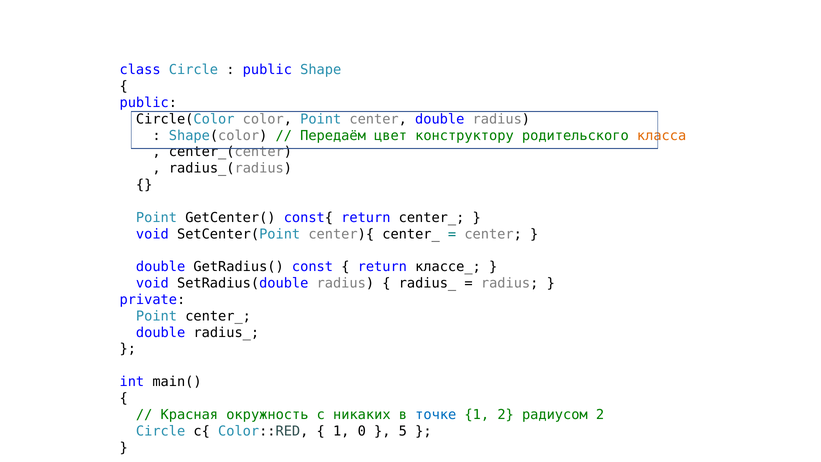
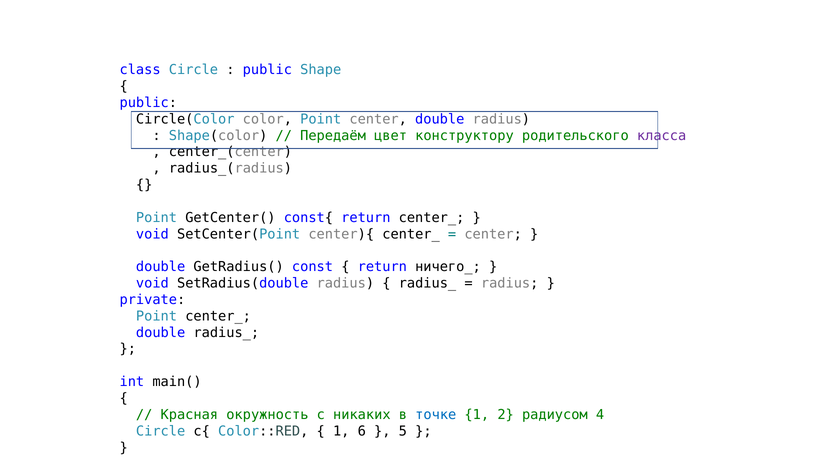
класса colour: orange -> purple (662, 135)
классе_: классе_ -> ничего_ (448, 267)
радиусом 2: 2 -> 4 (600, 414)
0: 0 -> 6 (362, 431)
